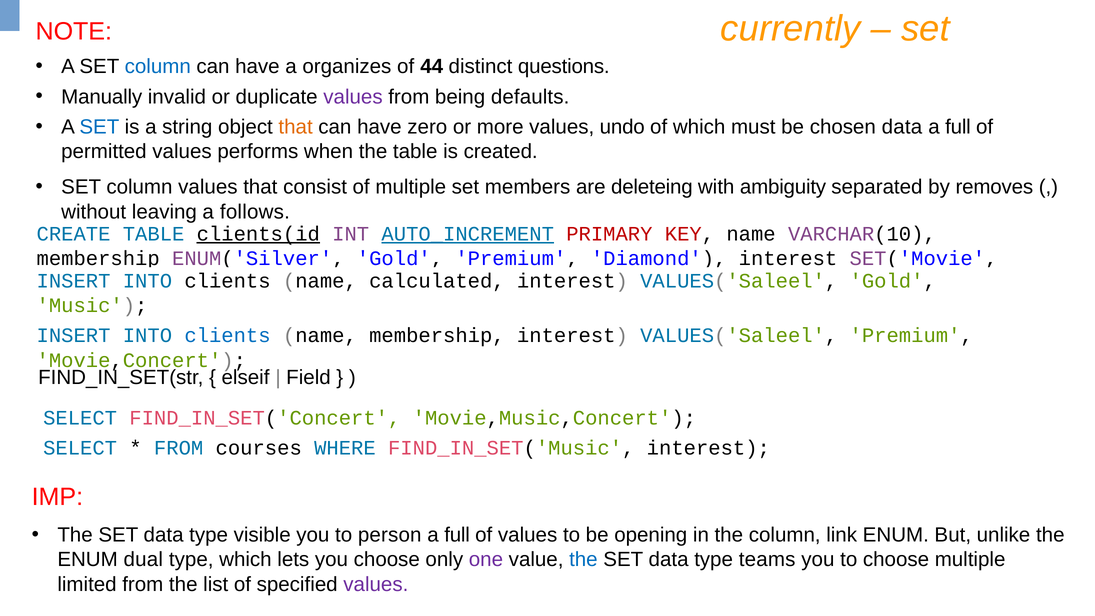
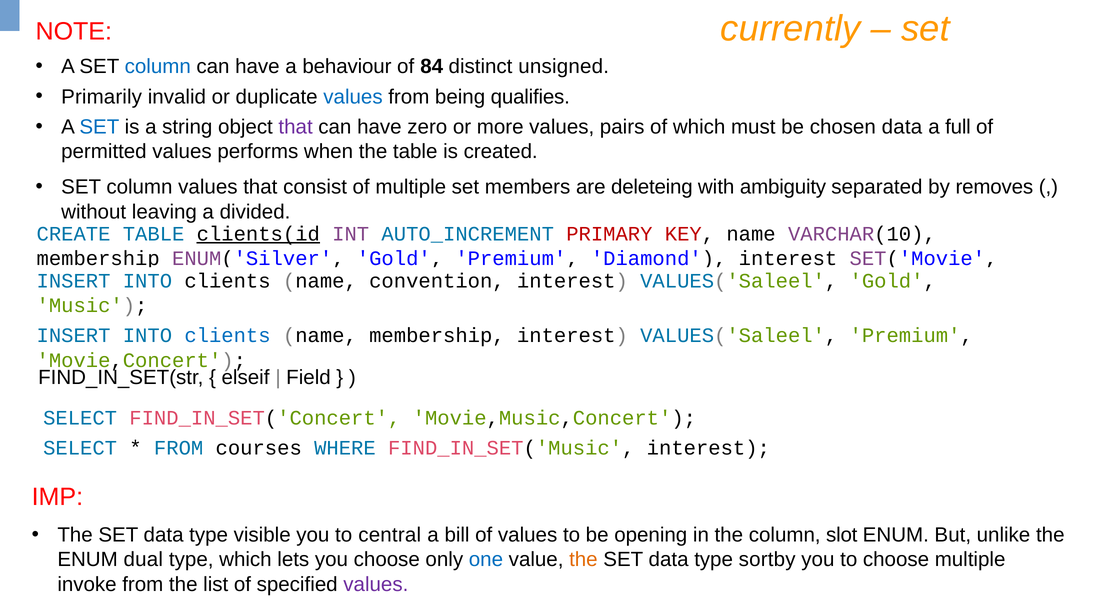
organizes: organizes -> behaviour (347, 67)
44: 44 -> 84 (432, 67)
questions: questions -> unsigned (564, 67)
Manually: Manually -> Primarily (102, 97)
values colour: purple -> blue (353, 97)
defaults: defaults -> qualifies (530, 97)
that colour: orange -> purple (296, 127)
undo: undo -> pairs (622, 127)
follows: follows -> divided (255, 212)
AUTO_INCREMENT underline: present -> none (468, 234)
calculated: calculated -> convention (437, 281)
person: person -> central (390, 535)
full: full -> bill (457, 535)
link: link -> slot (842, 535)
one colour: purple -> blue (486, 560)
the colour: blue -> orange (583, 560)
teams: teams -> sortby (767, 560)
limited: limited -> invoke (87, 584)
